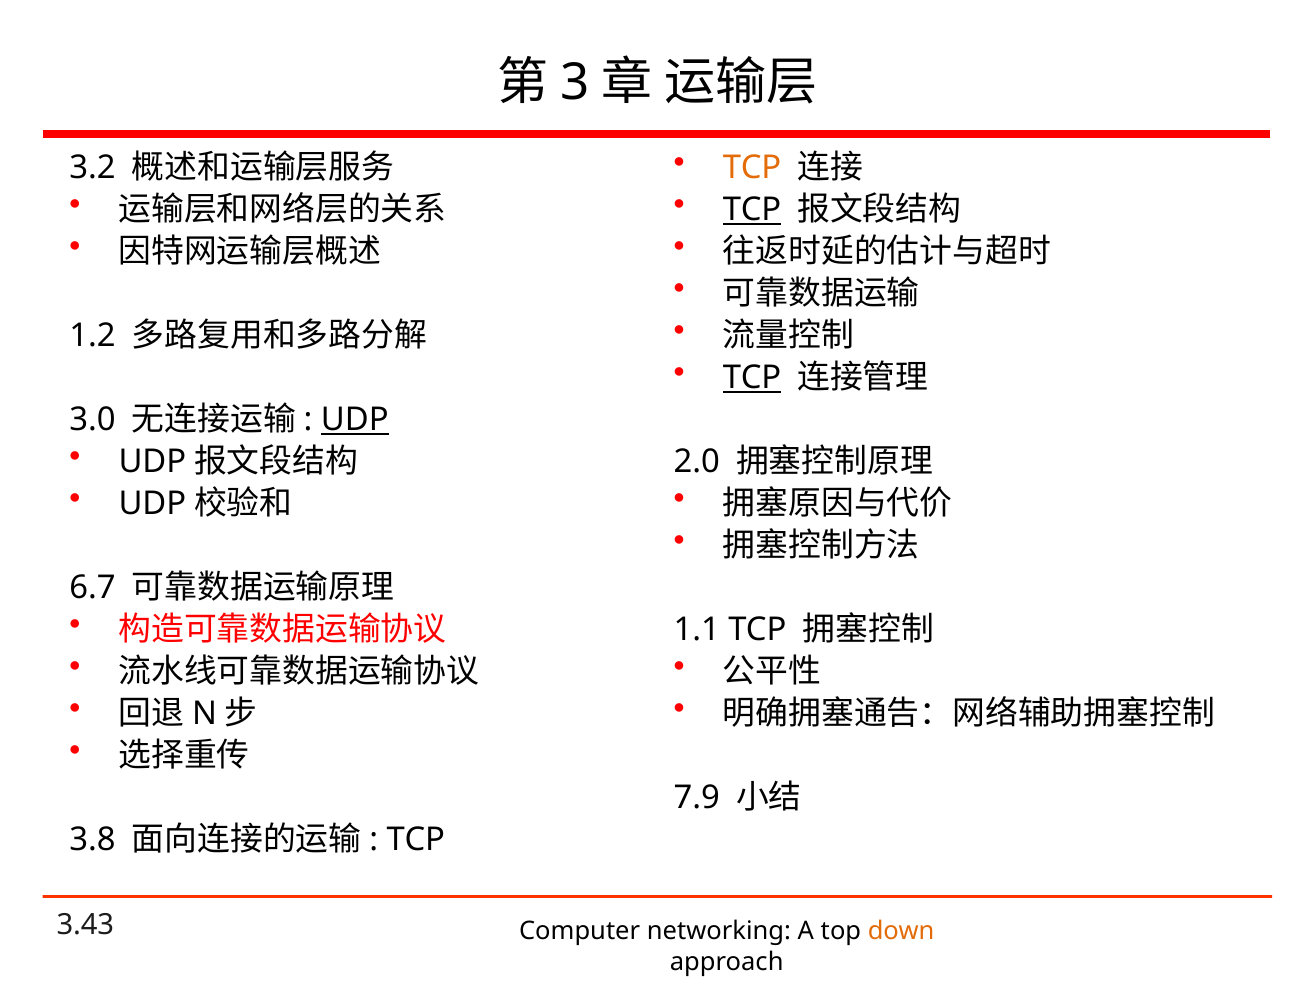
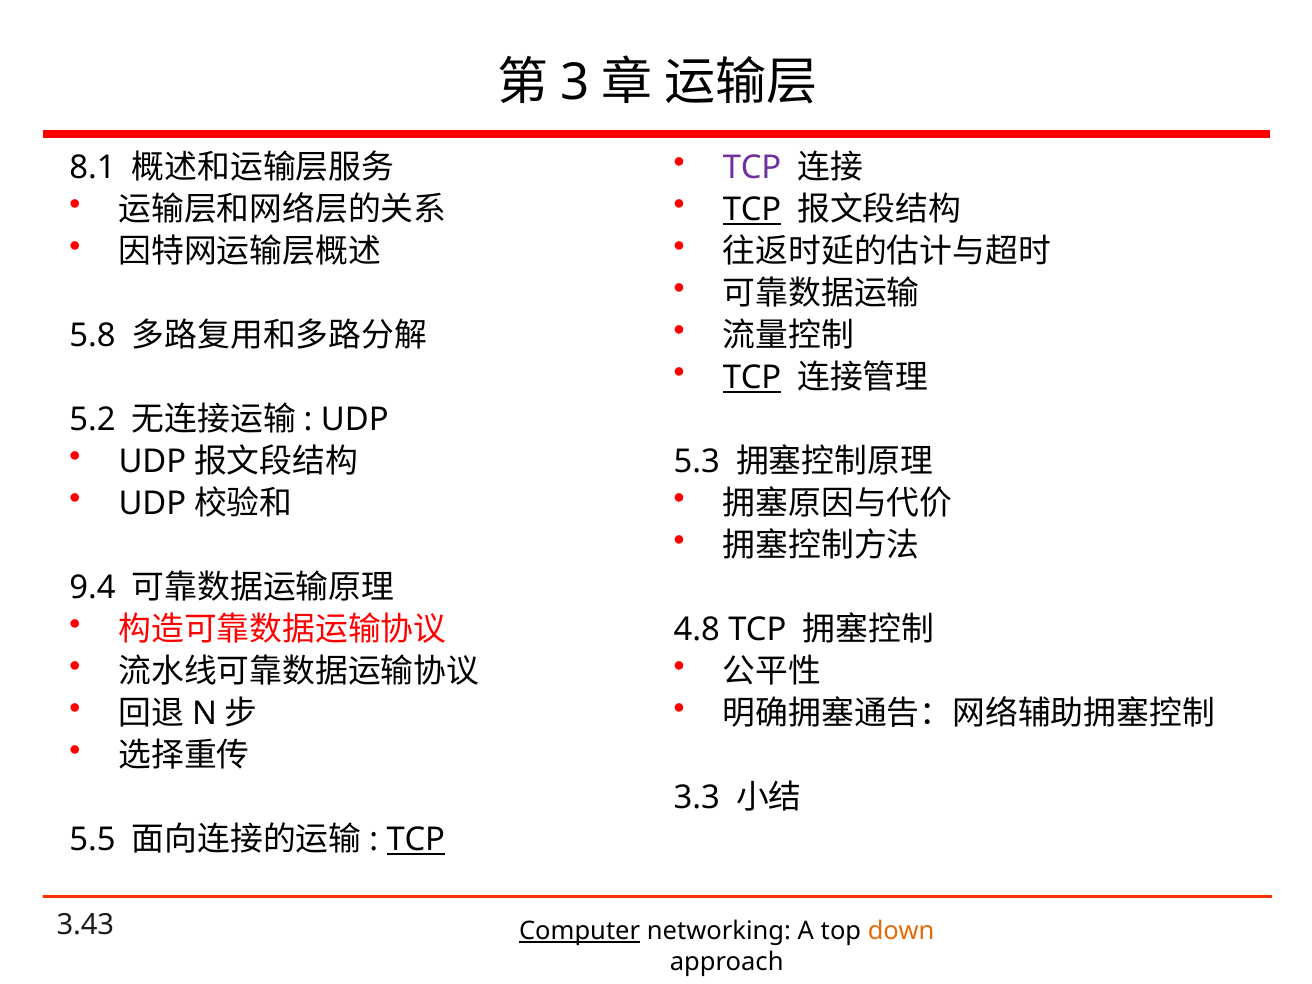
TCP colour: orange -> purple (752, 168)
3.2: 3.2 -> 8.1 (93, 168)
1.2: 1.2 -> 5.8 (93, 336)
3.0: 3.0 -> 5.2 (93, 420)
UDP underline: present -> none (355, 420)
2.0: 2.0 -> 5.3 (697, 462)
6.7: 6.7 -> 9.4 (93, 588)
1.1: 1.1 -> 4.8 (697, 630)
7.9: 7.9 -> 3.3 (697, 798)
3.8: 3.8 -> 5.5 (93, 840)
TCP underline: none -> present (416, 840)
Computer underline: none -> present (580, 931)
